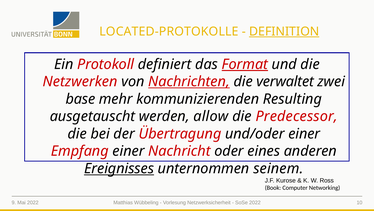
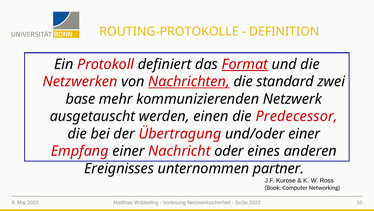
LOCATED-PROTOKOLLE: LOCATED-PROTOKOLLE -> ROUTING-PROTOKOLLE (169, 31)
DEFINITION underline: present -> none (284, 31)
verwaltet: verwaltet -> standard (285, 81)
Resulting: Resulting -> Netzwerk (292, 99)
allow: allow -> einen (211, 116)
Ereignisses underline: present -> none (119, 168)
seinem: seinem -> partner (278, 168)
